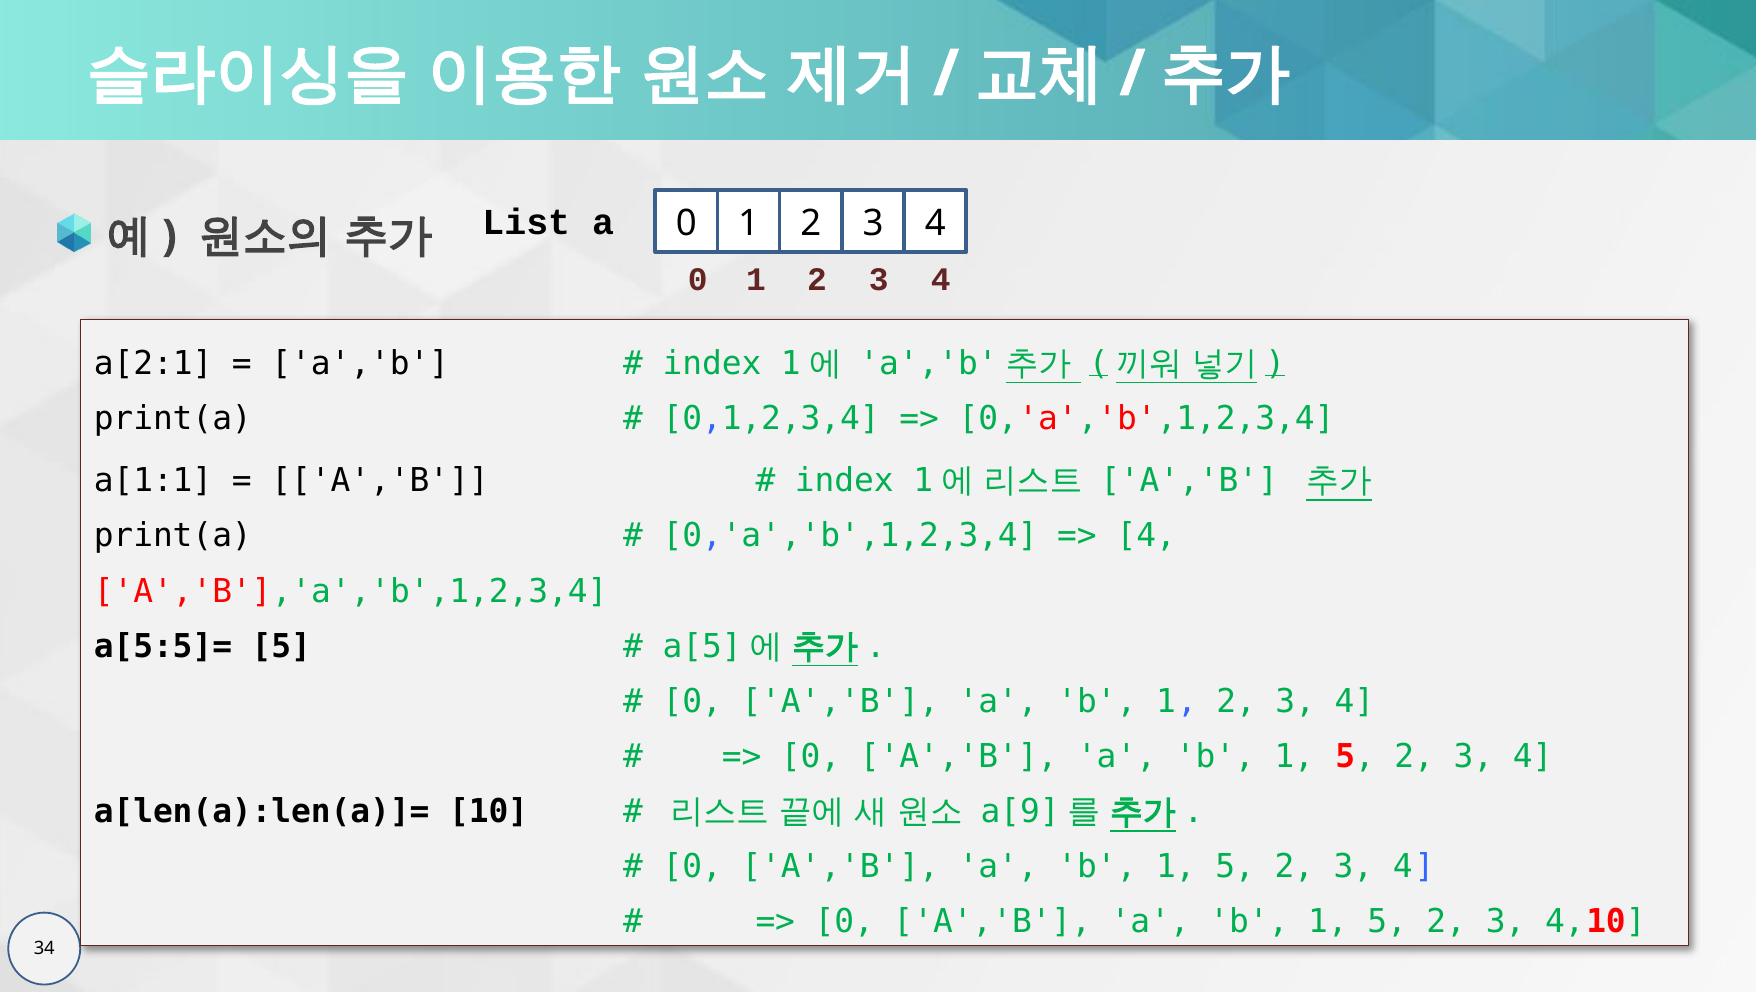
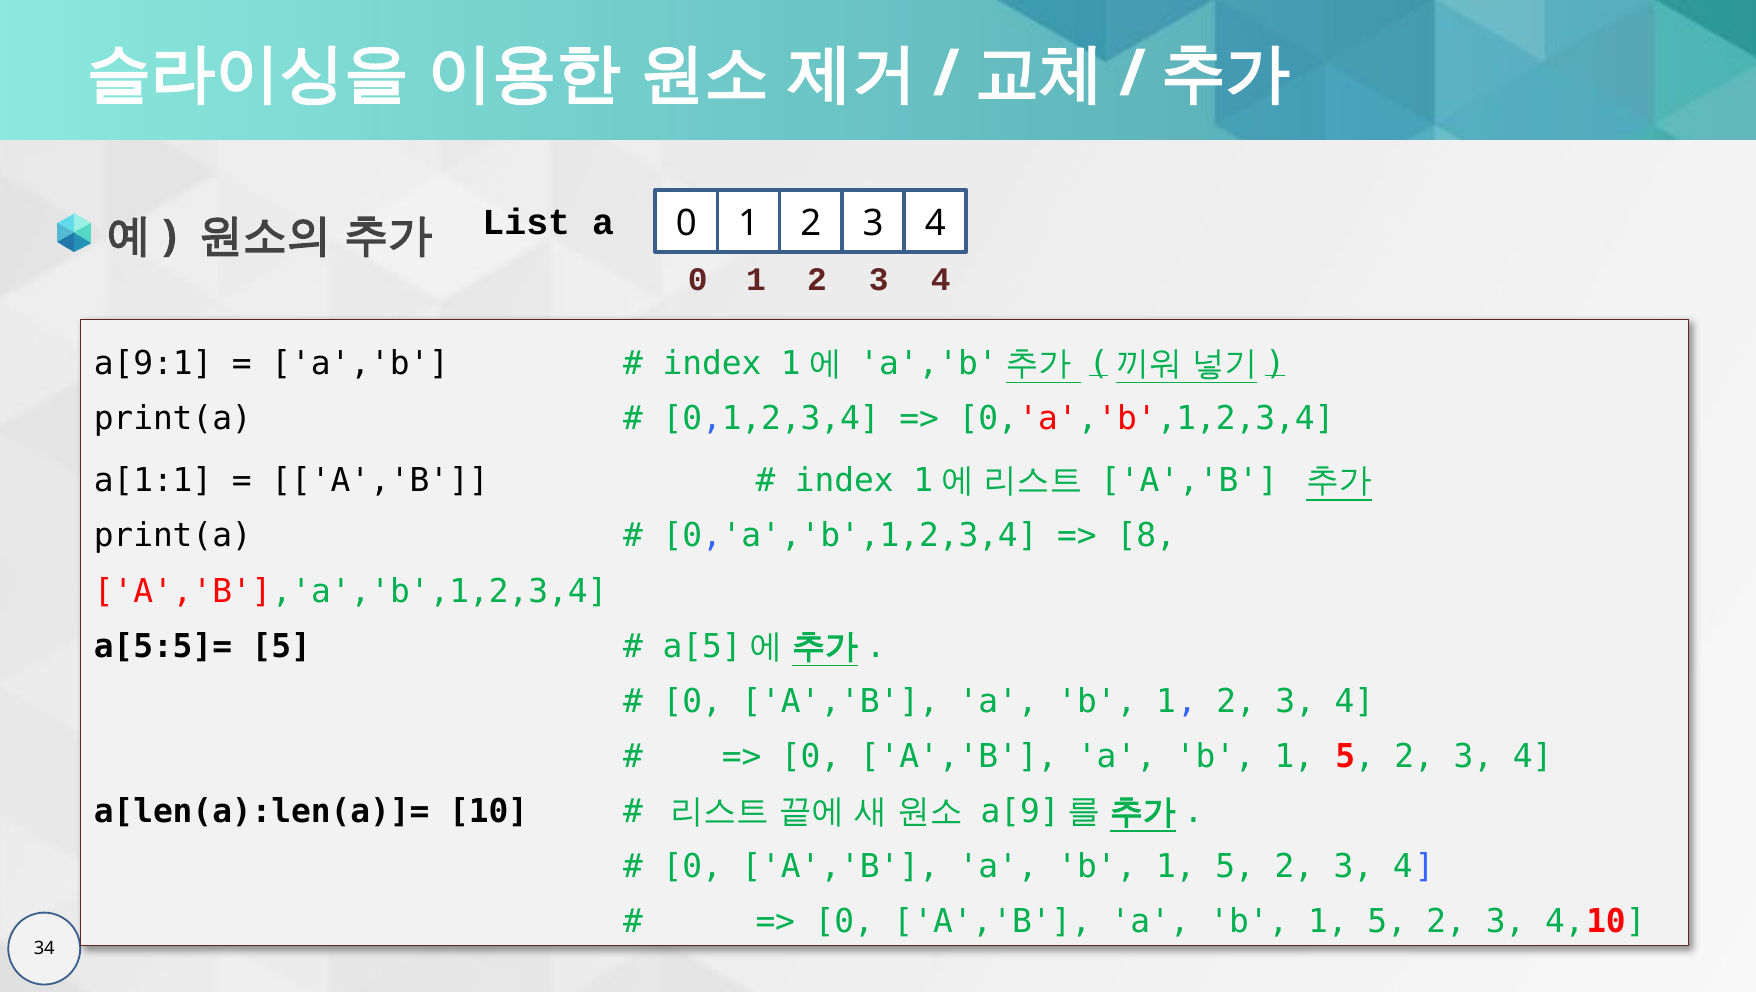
a[2:1: a[2:1 -> a[9:1 (153, 363)
4: 4 -> 8 (1146, 536)
